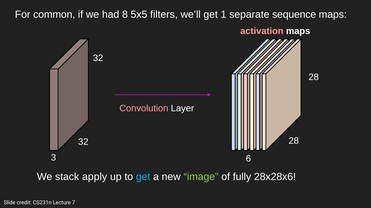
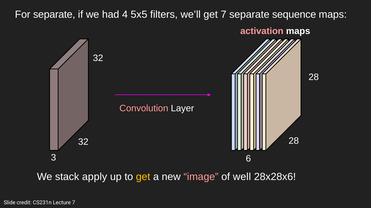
For common: common -> separate (54, 14)
8: 8 -> 4 (125, 14)
get 1: 1 -> 7 (224, 14)
get colour: light blue -> yellow (143, 177)
image colour: light green -> pink (201, 177)
fully: fully -> well (242, 177)
